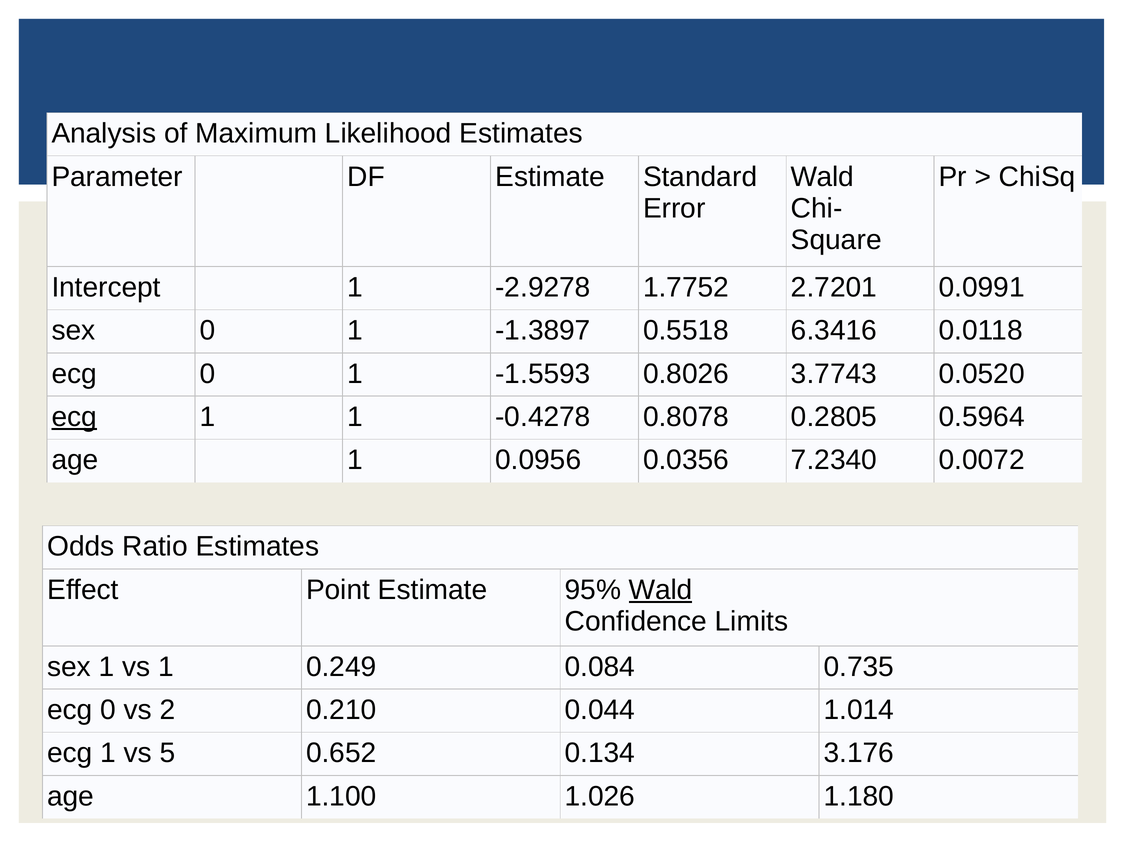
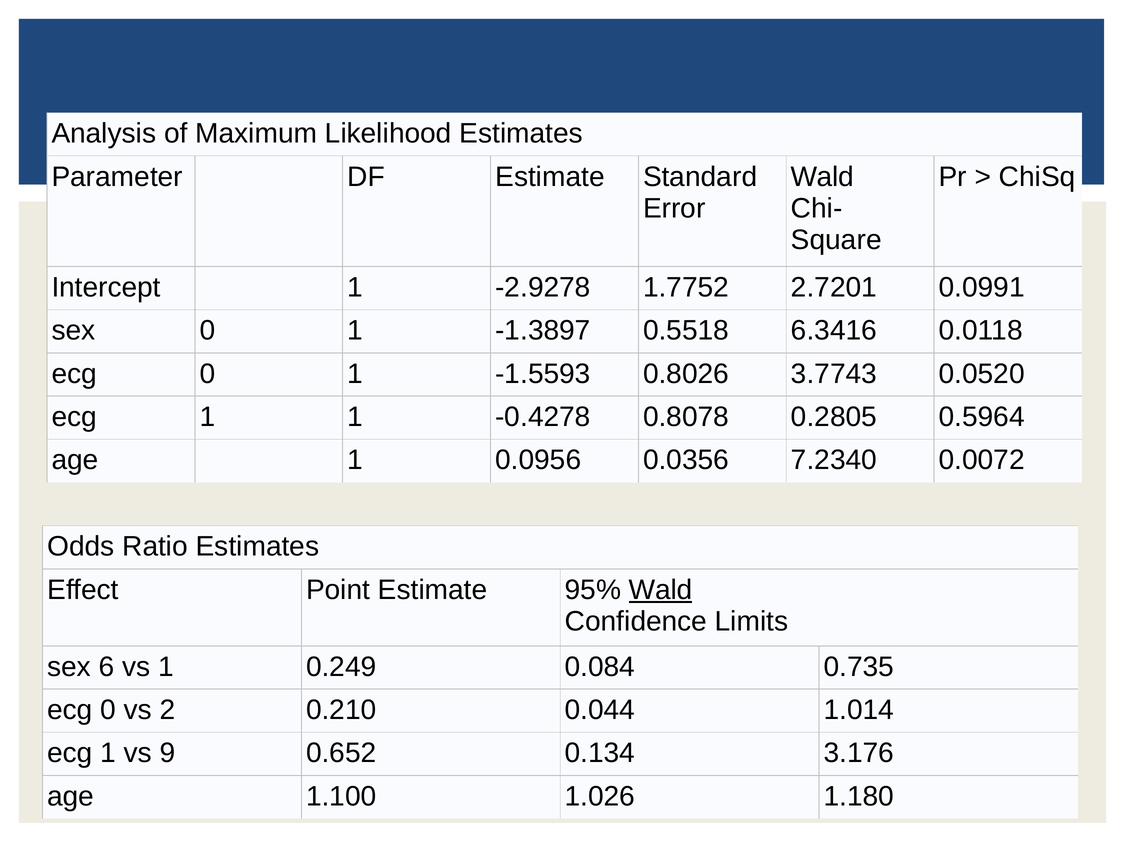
ecg underline: present -> none (74, 417)
sex 1: 1 -> 6 (107, 666)
5: 5 -> 9 (168, 753)
